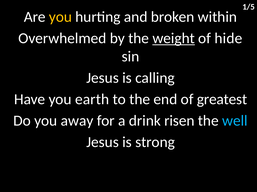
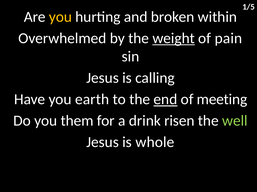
hide: hide -> pain (228, 38)
end underline: none -> present (165, 100)
greatest: greatest -> meeting (222, 100)
away: away -> them (77, 121)
well colour: light blue -> light green (235, 121)
strong: strong -> whole (155, 143)
